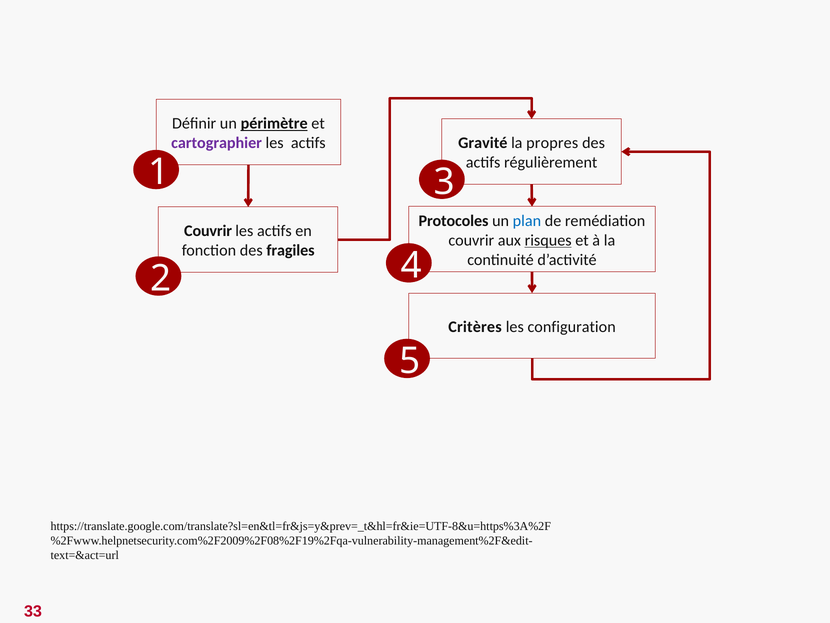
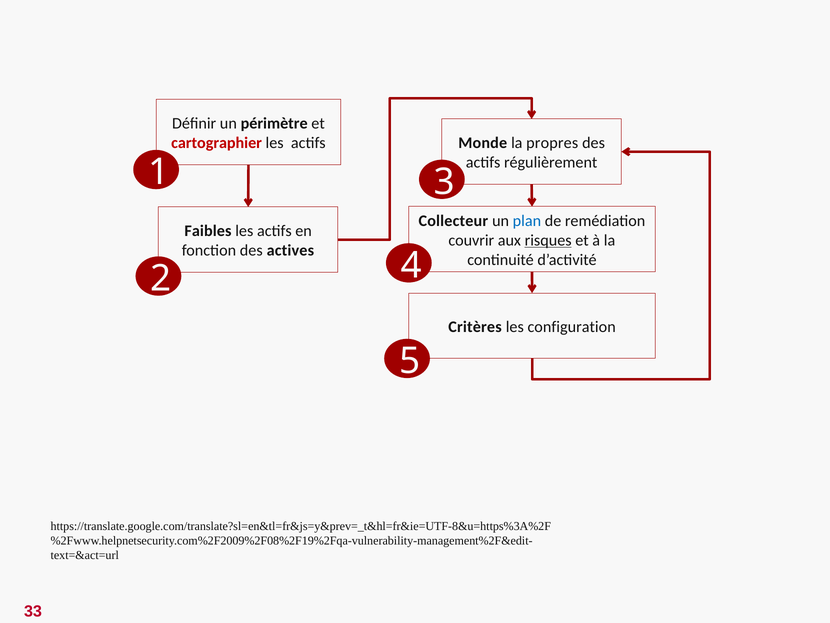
périmètre underline: present -> none (274, 123)
cartographier colour: purple -> red (217, 143)
Gravité: Gravité -> Monde (483, 143)
Protocoles: Protocoles -> Collecteur (453, 221)
Couvrir: Couvrir -> Faibles (208, 231)
fragiles: fragiles -> actives (290, 250)
